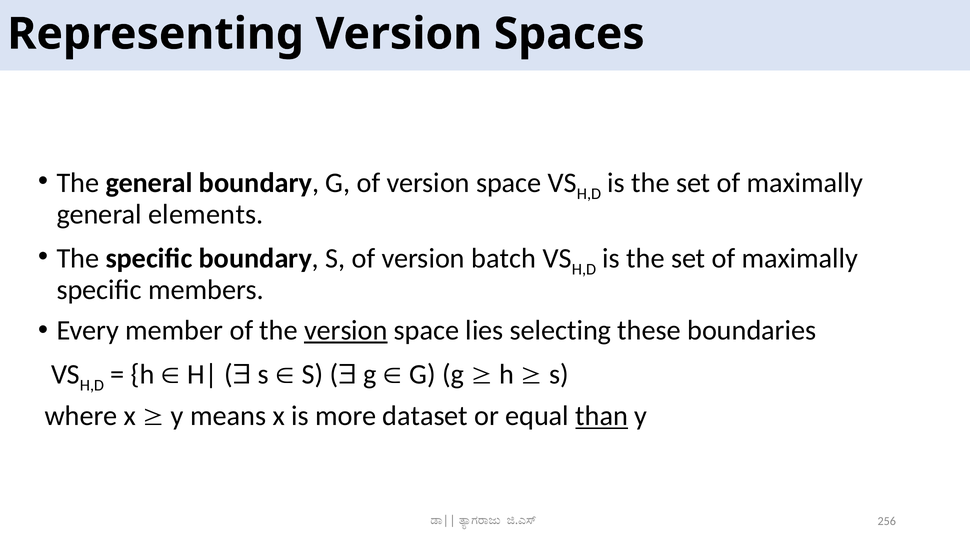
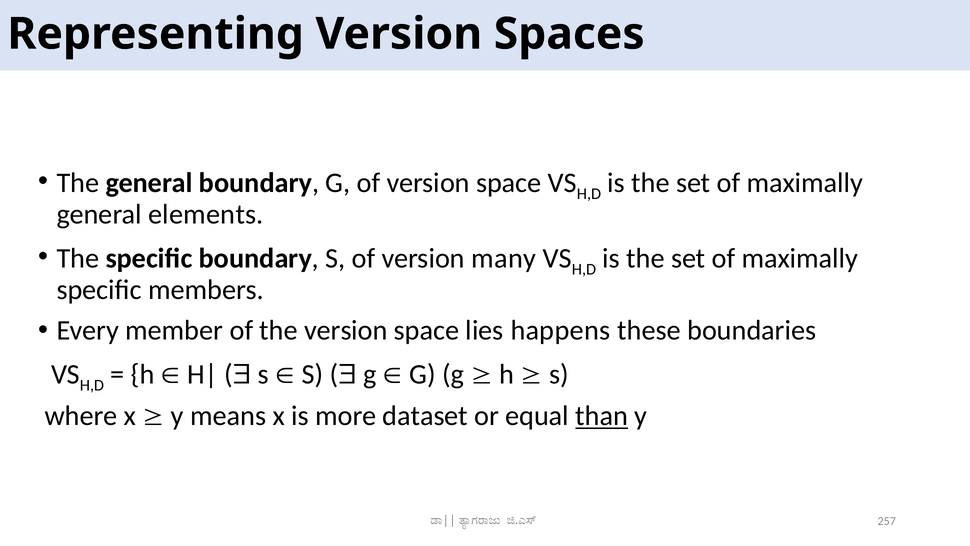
batch: batch -> many (504, 258)
version underline: present -> none (346, 330)
selecting: selecting -> happens (560, 330)
256: 256 -> 257 (887, 521)
